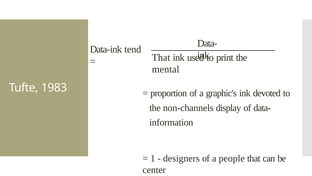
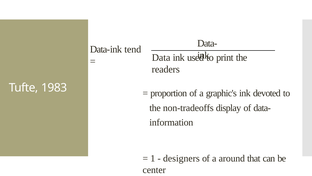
That: That -> Data (161, 57)
mental: mental -> readers (166, 69)
non-channels: non-channels -> non-tradeoffs (188, 108)
people: people -> around (232, 158)
